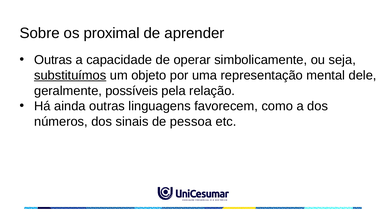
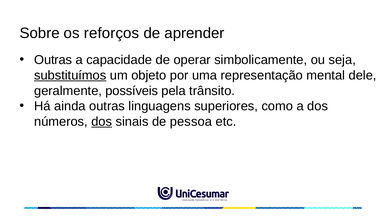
proximal: proximal -> reforços (112, 33)
relação: relação -> trânsito (212, 91)
favorecem: favorecem -> superiores (226, 106)
dos underline: none -> present (102, 122)
